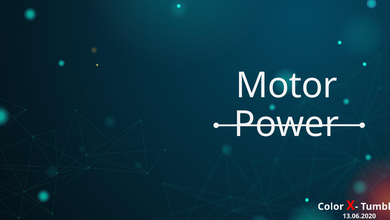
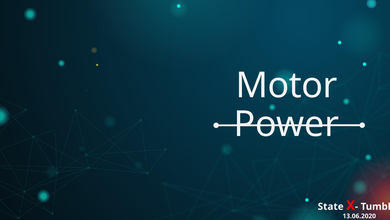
Color: Color -> State (331, 206)
